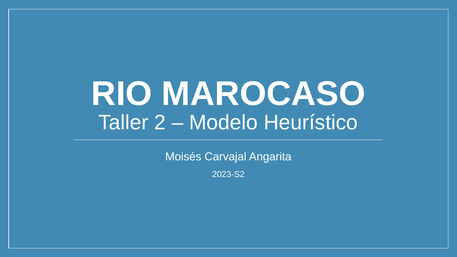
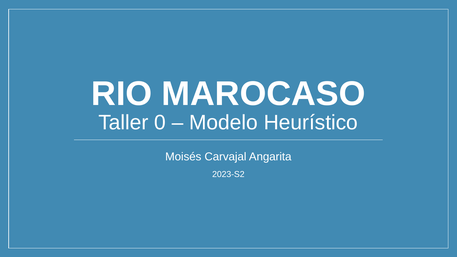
2: 2 -> 0 (160, 122)
